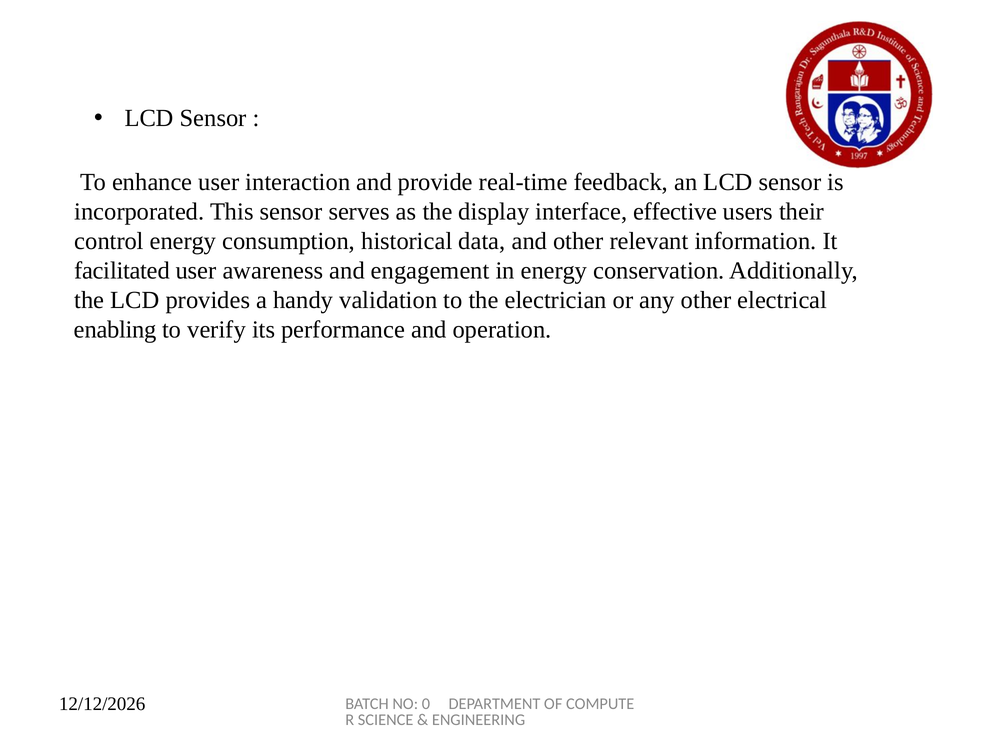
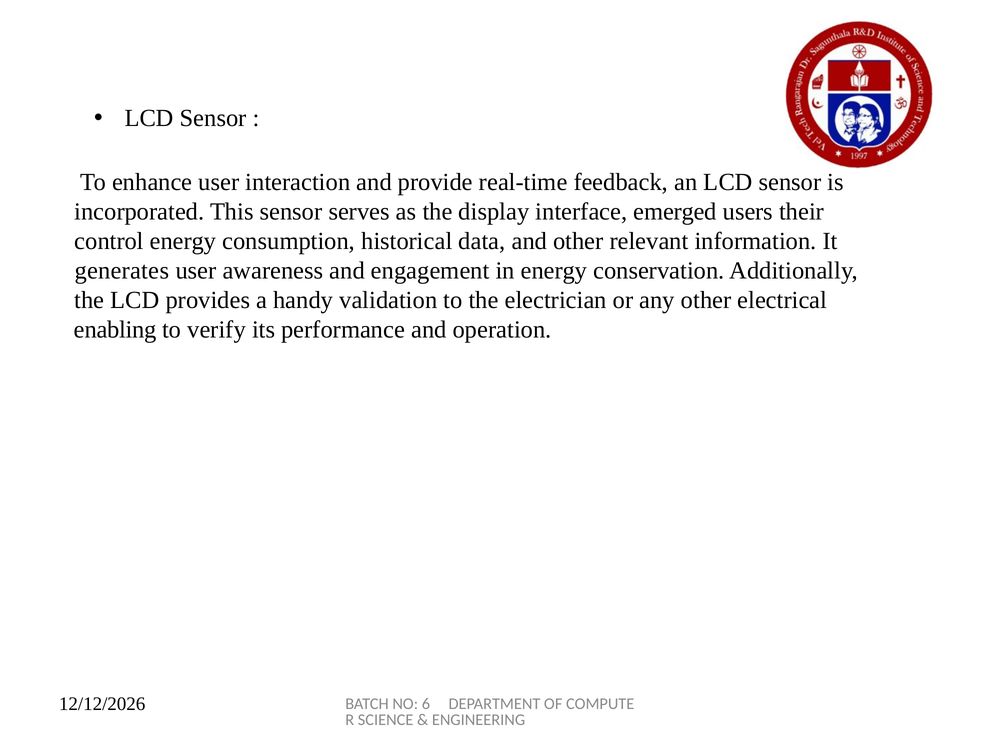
effective: effective -> emerged (675, 211)
facilitated: facilitated -> generates (122, 270)
0: 0 -> 6 (426, 703)
